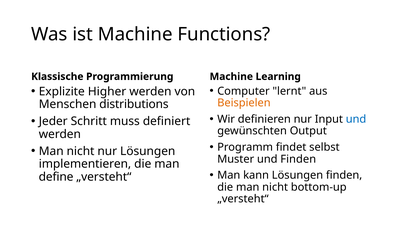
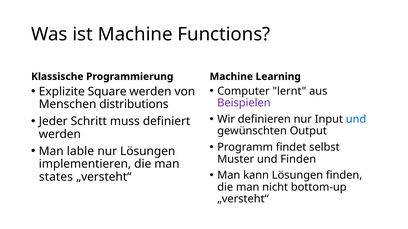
Higher: Higher -> Square (107, 92)
Beispielen colour: orange -> purple (244, 103)
nicht: nicht -> lable (80, 152)
define: define -> states (56, 177)
